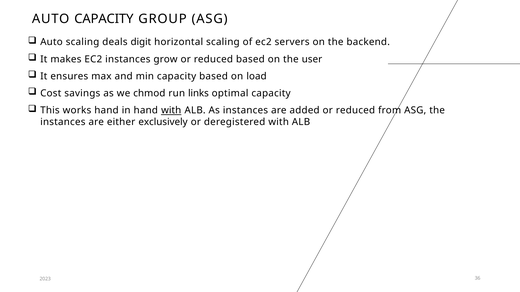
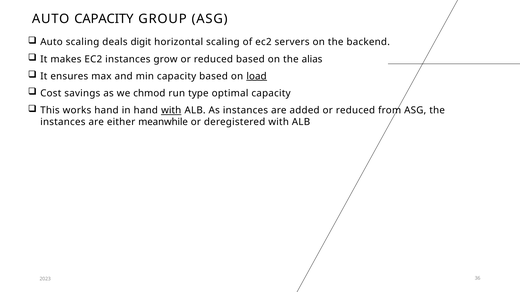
user: user -> alias (312, 59)
load underline: none -> present (257, 76)
links: links -> type (198, 93)
exclusively: exclusively -> meanwhile (163, 122)
